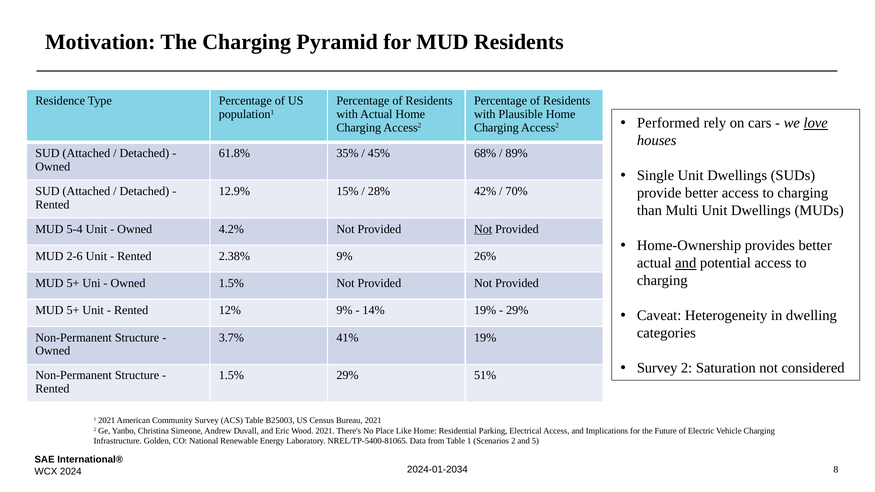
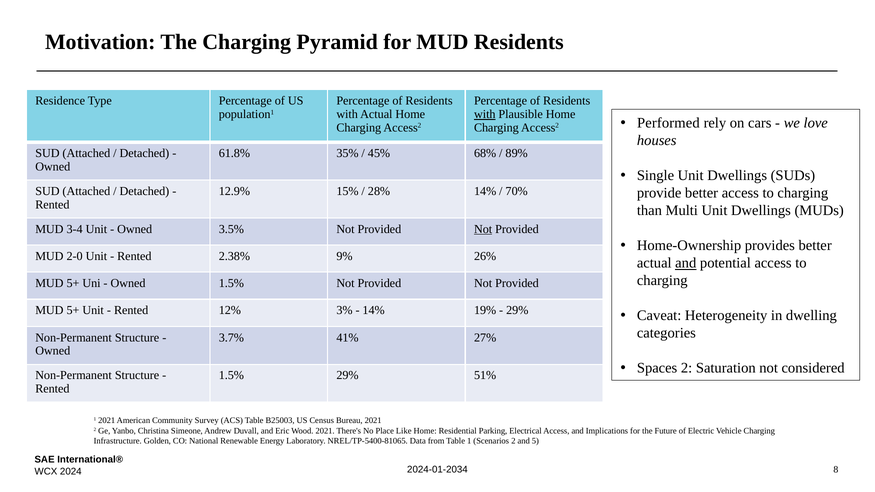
with underline: none -> present (485, 114)
love underline: present -> none (816, 123)
28% 42%: 42% -> 14% (485, 191)
5-4: 5-4 -> 3-4 (75, 229)
4.2%: 4.2% -> 3.5% (231, 229)
2-6: 2-6 -> 2-0 (75, 256)
12% 9%: 9% -> 3% (344, 311)
41% 19%: 19% -> 27% (485, 338)
Survey: Survey -> Spaces (657, 368)
